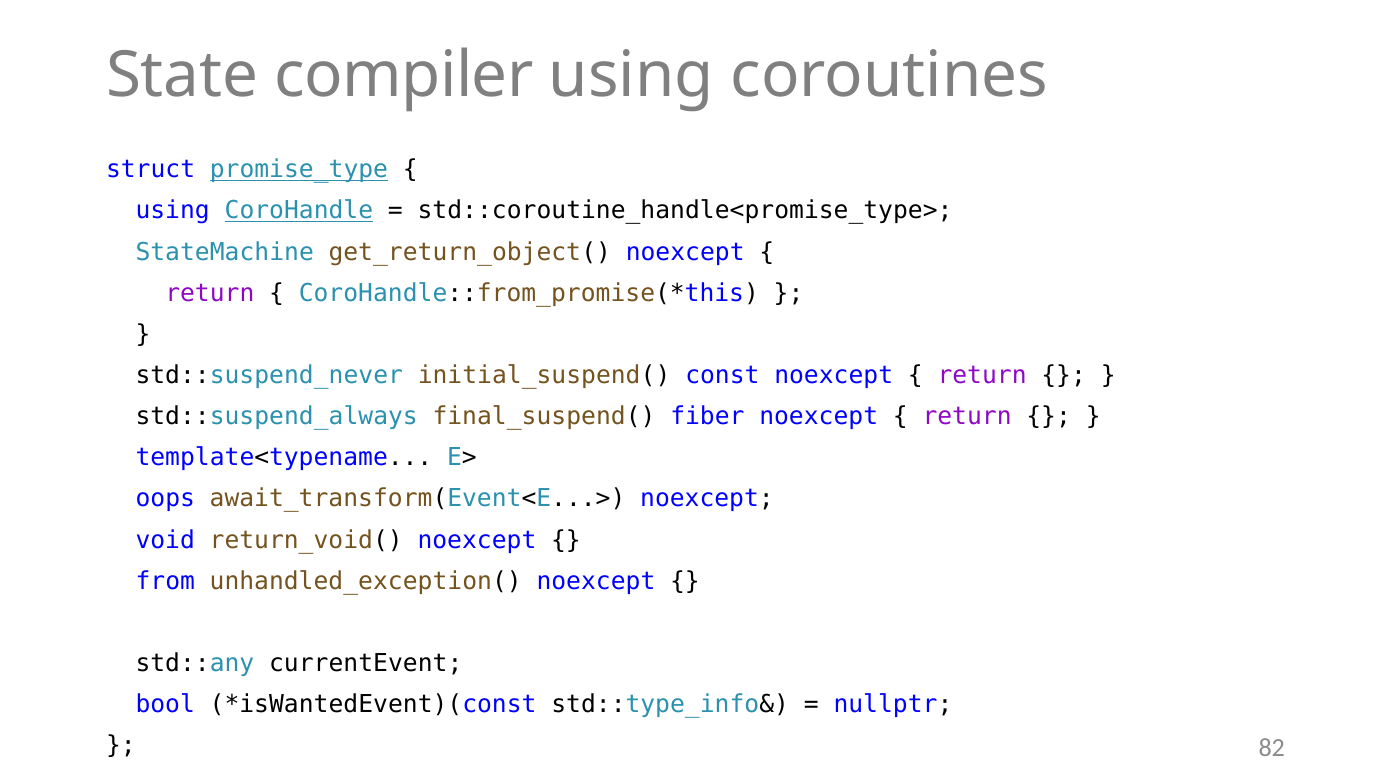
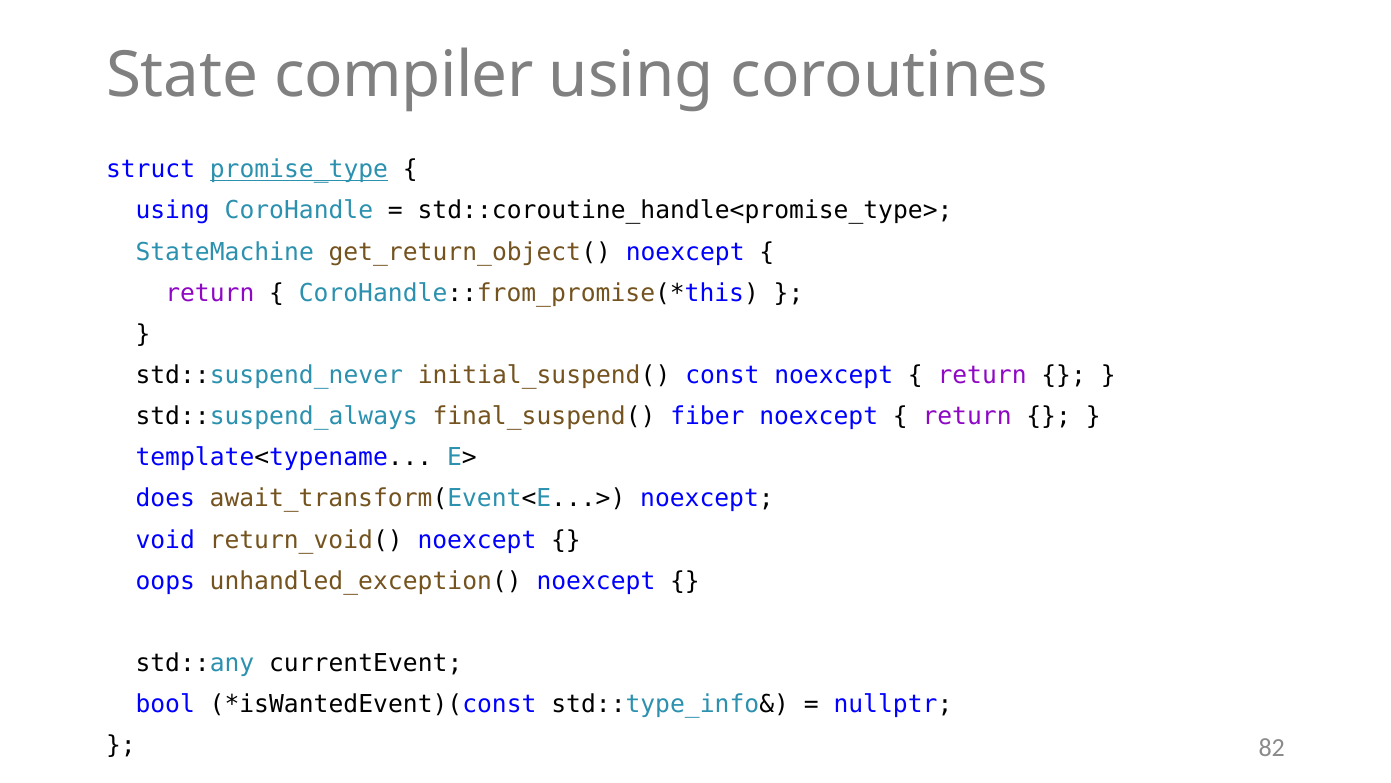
CoroHandle underline: present -> none (299, 211)
oops: oops -> does (165, 498)
from: from -> oops (165, 581)
